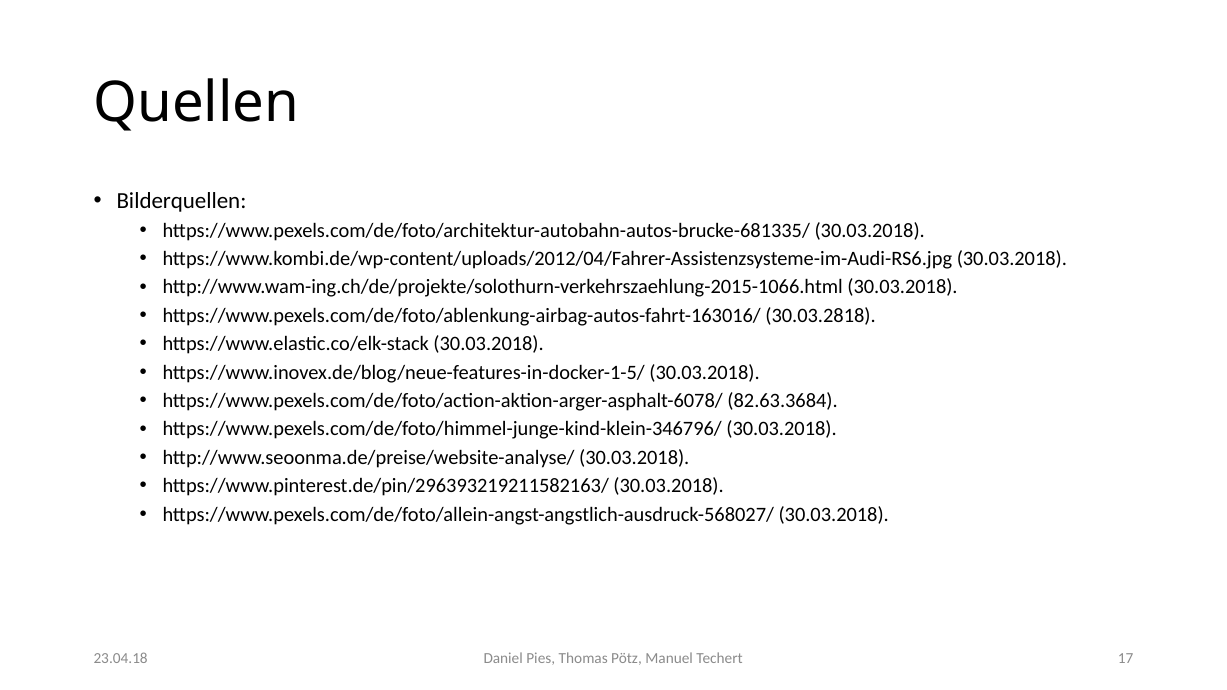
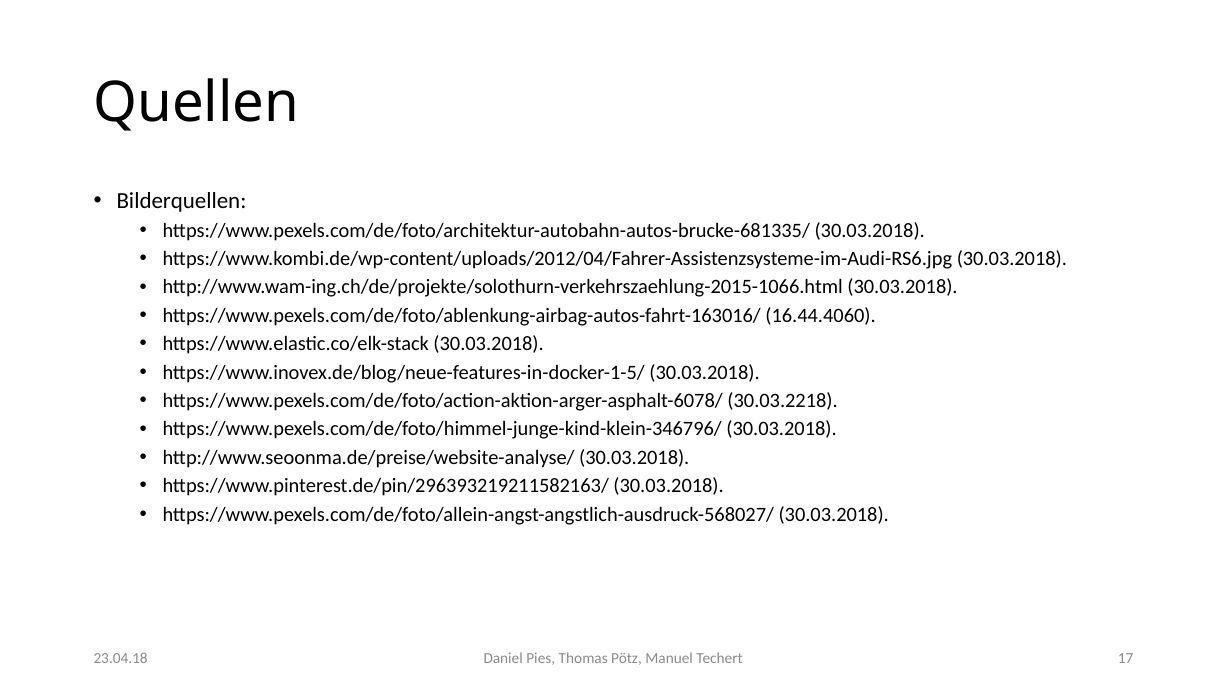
30.03.2818: 30.03.2818 -> 16.44.4060 (821, 316)
82.63.3684: 82.63.3684 -> 30.03.2218 (783, 401)
